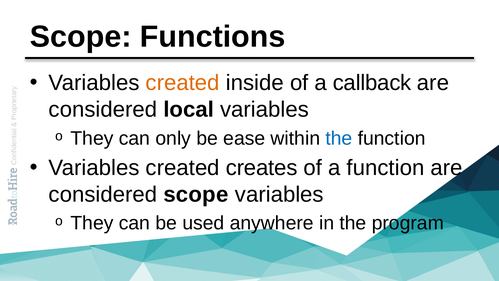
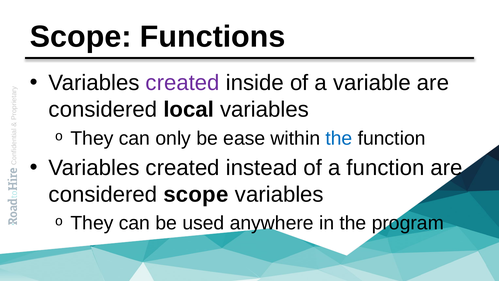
created colour: orange -> purple (183, 83)
callback: callback -> variable (372, 83)
creates: creates -> instead (262, 168)
